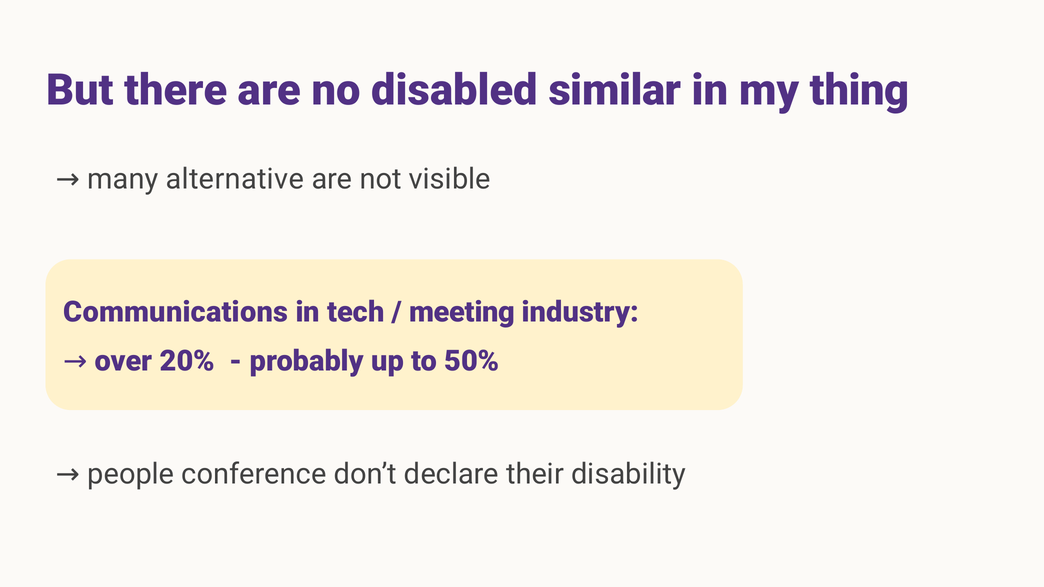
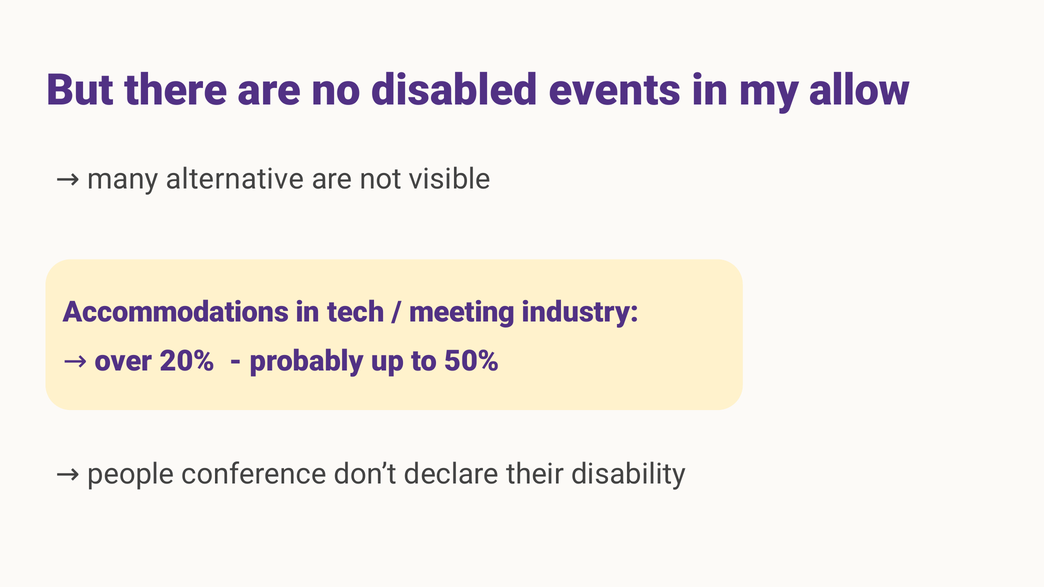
similar: similar -> events (615, 90)
thing: thing -> allow (860, 90)
Communications: Communications -> Accommodations (176, 312)
